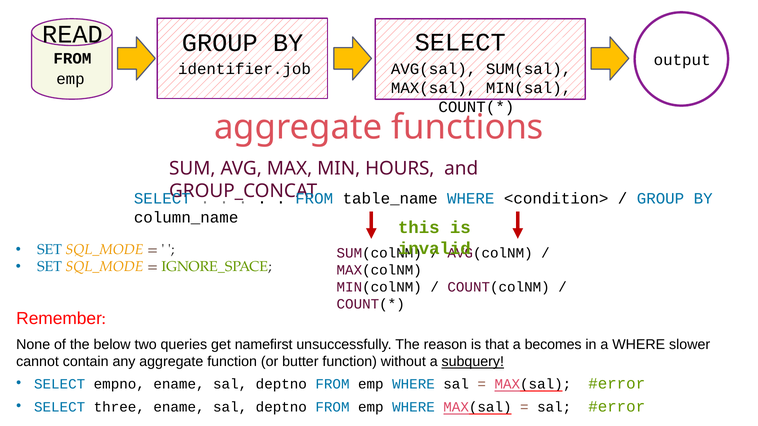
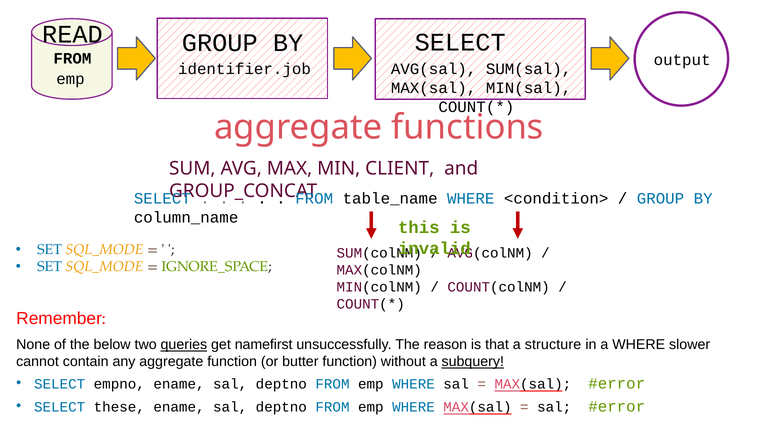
HOURS: HOURS -> CLIENT (400, 169)
queries underline: none -> present (184, 345)
becomes: becomes -> structure (553, 345)
three: three -> these (119, 407)
